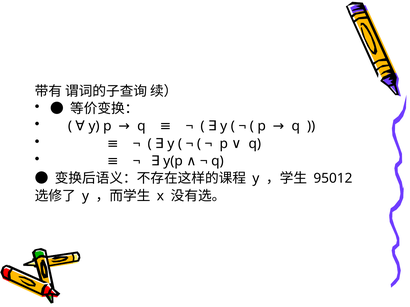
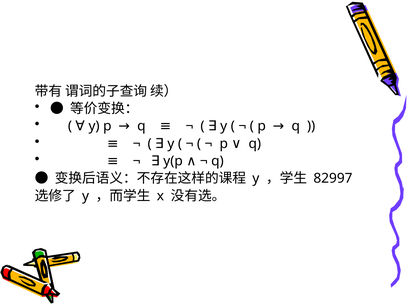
95012: 95012 -> 82997 (333, 179)
